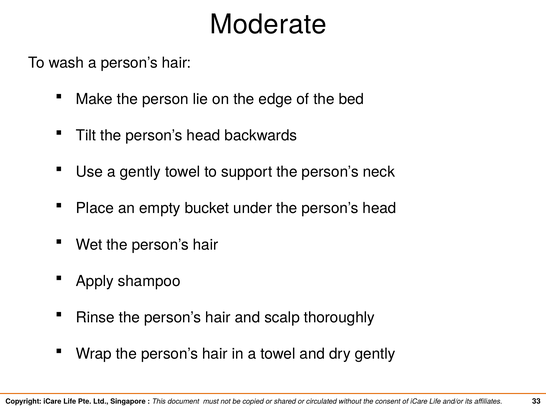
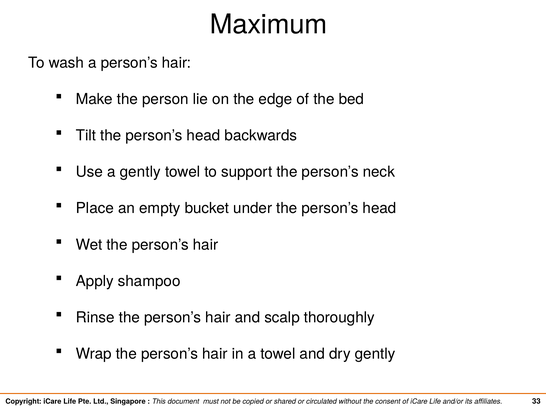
Moderate: Moderate -> Maximum (268, 24)
